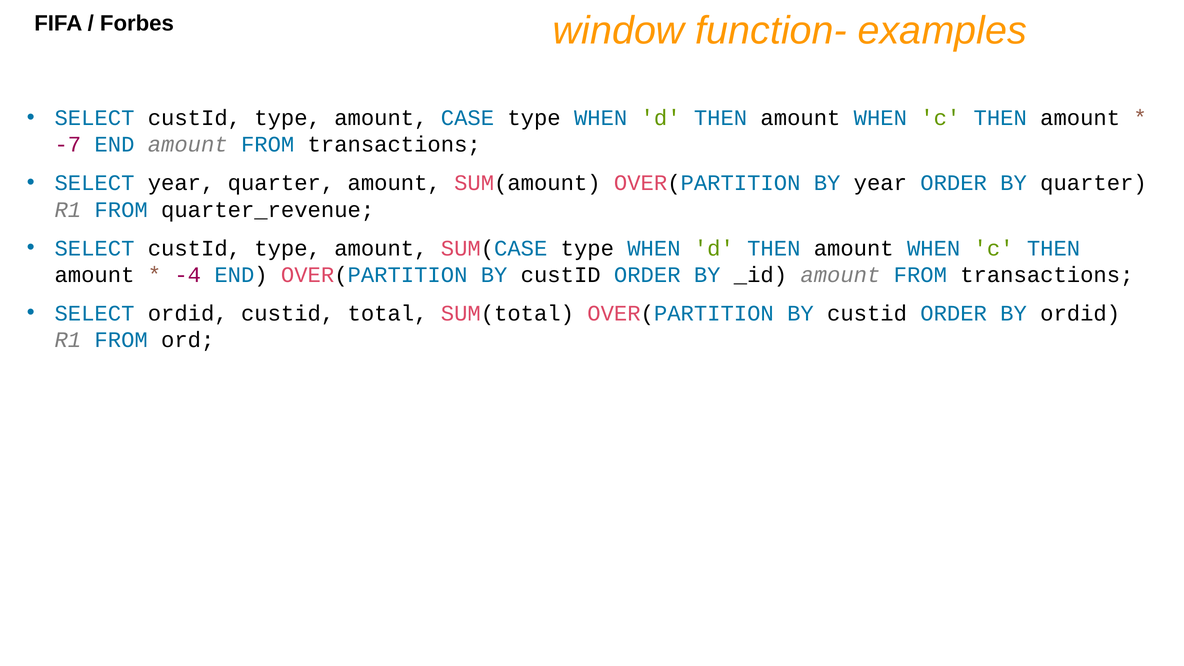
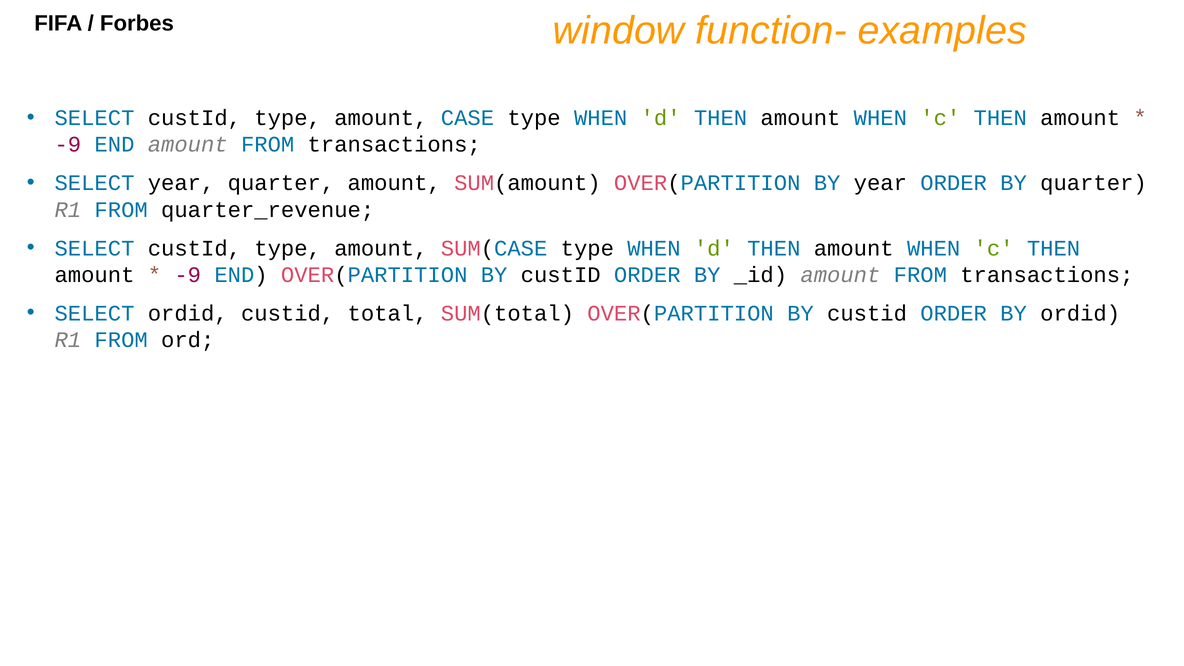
-7: -7 -> -9 (68, 145)
-4: -4 -> -9 (188, 275)
